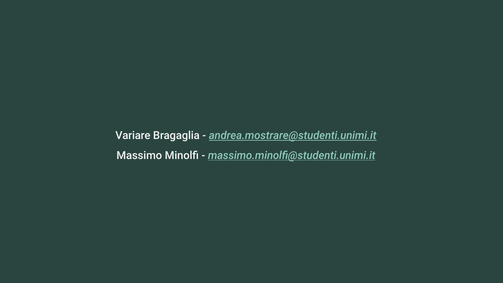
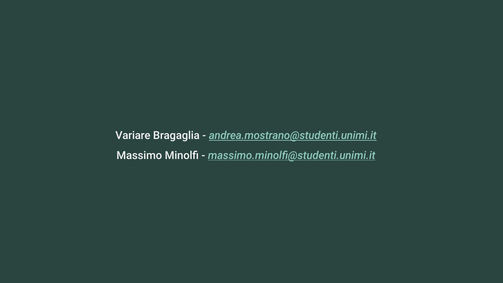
andrea.mostrare@studenti.unimi.it: andrea.mostrare@studenti.unimi.it -> andrea.mostrano@studenti.unimi.it (293, 136)
